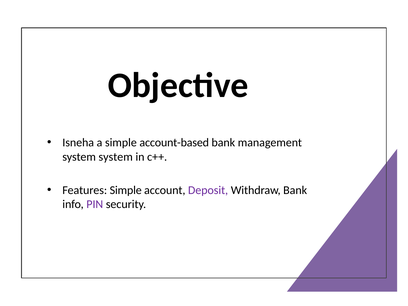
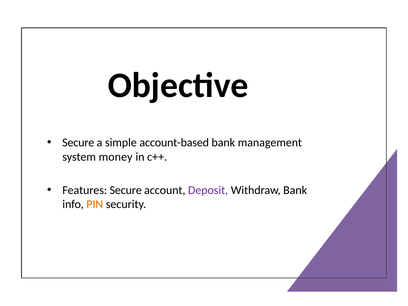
Isneha: Isneha -> Secure (78, 143)
system system: system -> money (116, 157)
Features Simple: Simple -> Secure (126, 190)
PIN colour: purple -> orange (95, 204)
